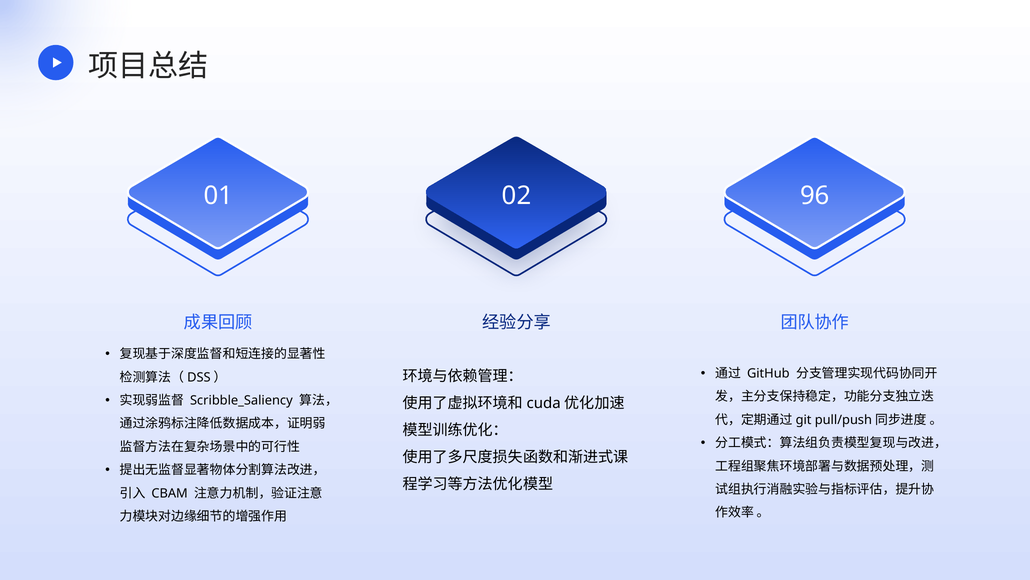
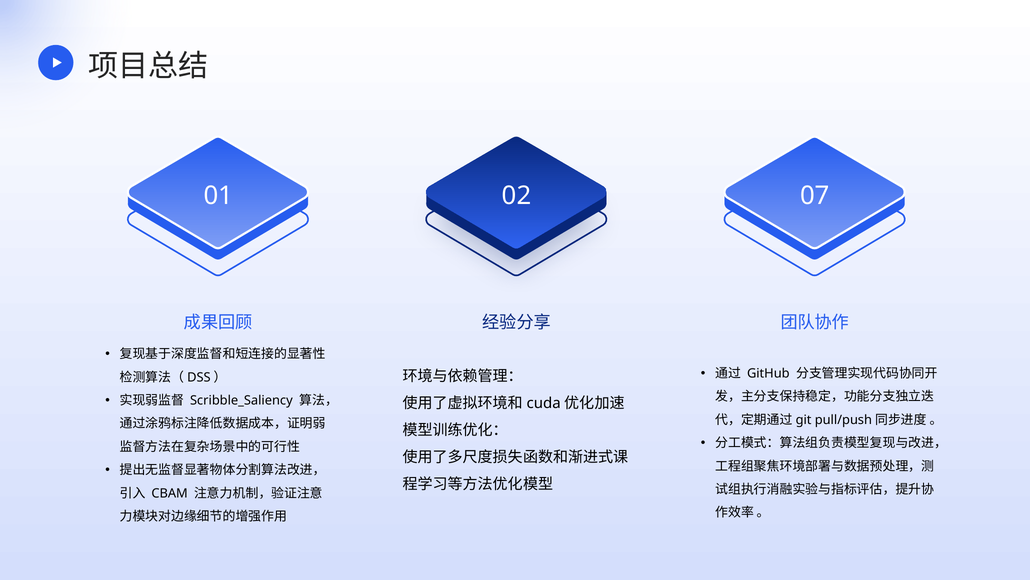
96: 96 -> 07 (815, 196)
